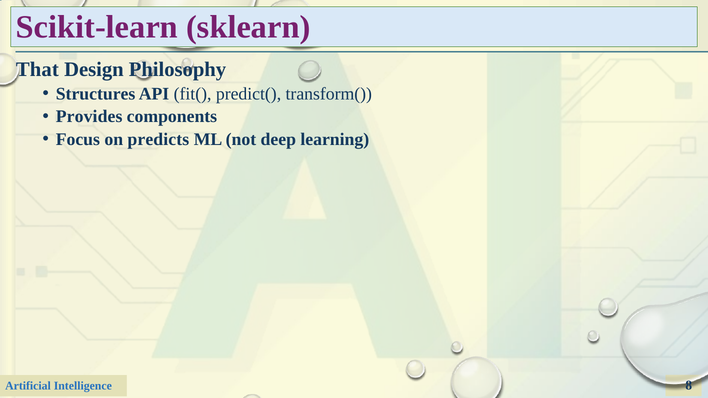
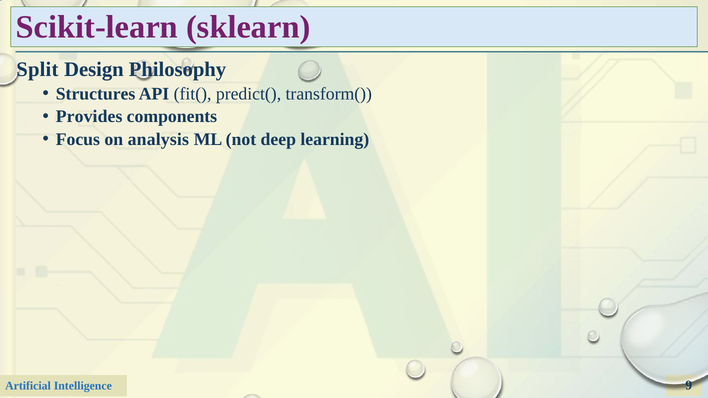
That: That -> Split (37, 69)
predicts: predicts -> analysis (158, 139)
8: 8 -> 9 (689, 386)
